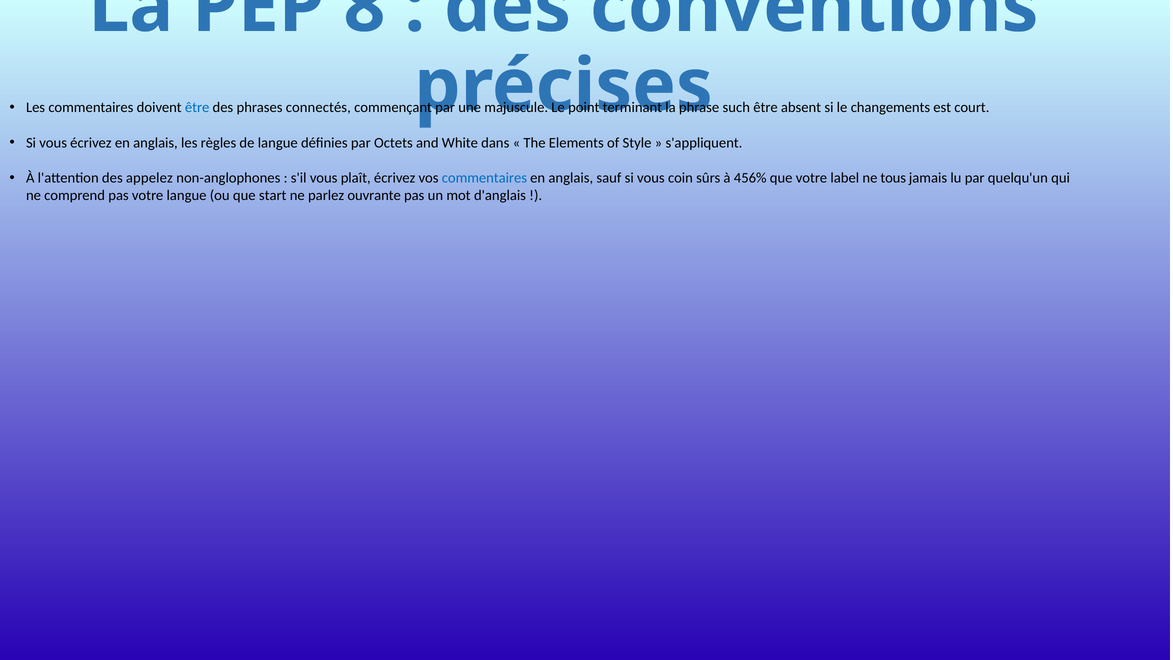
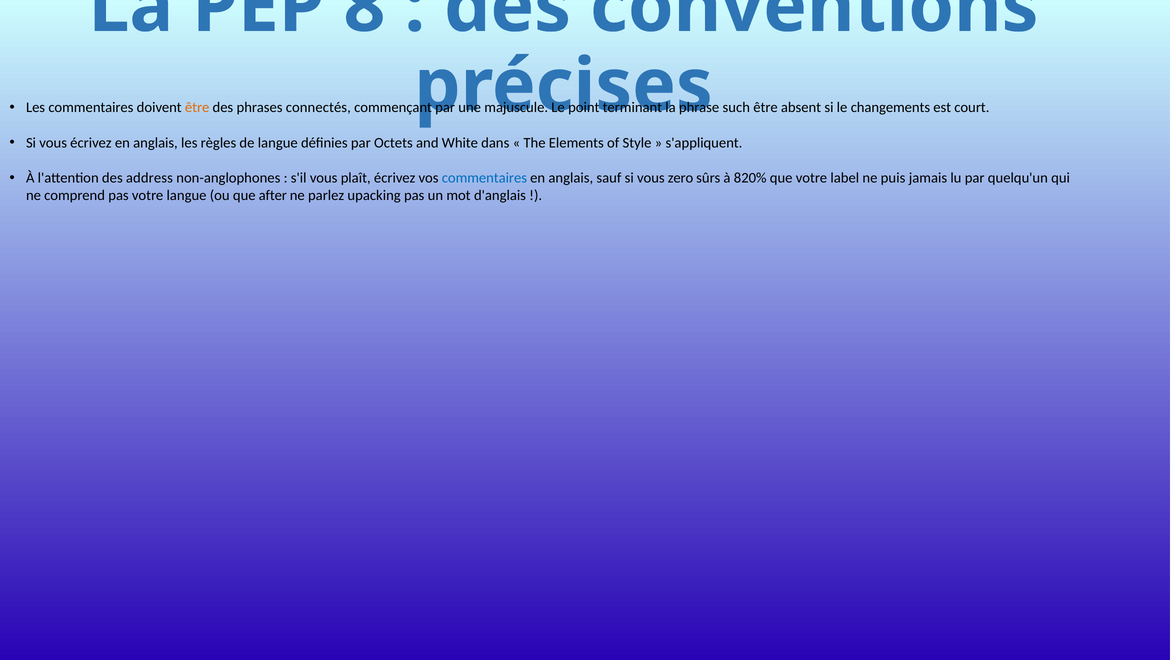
être colour: blue -> orange (197, 108)
appelez: appelez -> address (149, 178)
coin: coin -> zero (681, 178)
456%: 456% -> 820% (750, 178)
tous: tous -> puis (893, 178)
start: start -> after (273, 196)
ouvrante: ouvrante -> upacking (374, 196)
